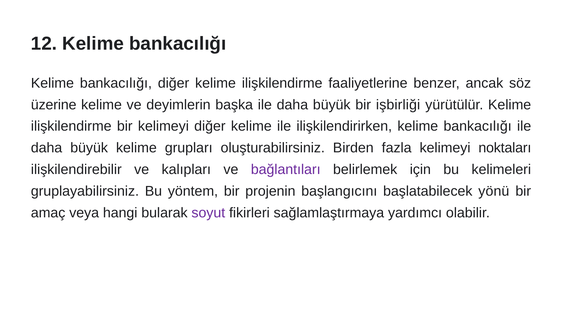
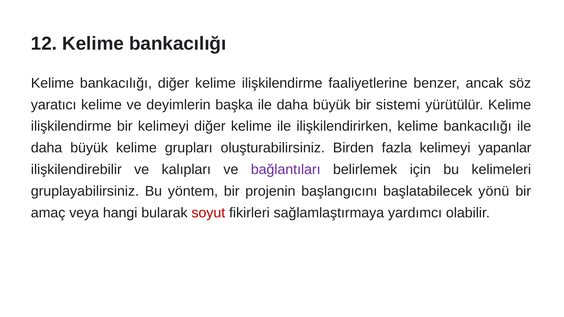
üzerine: üzerine -> yaratıcı (54, 105)
işbirliği: işbirliği -> sistemi (398, 105)
noktaları: noktaları -> yapanlar (505, 148)
soyut colour: purple -> red (208, 213)
